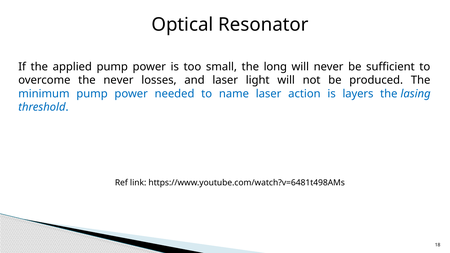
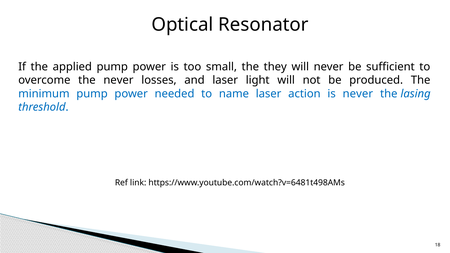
long: long -> they (275, 67)
is layers: layers -> never (358, 94)
